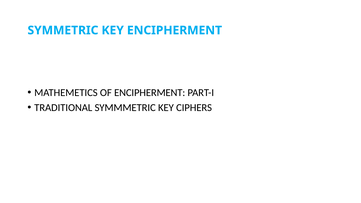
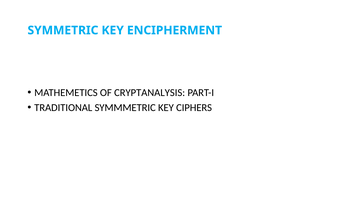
OF ENCIPHERMENT: ENCIPHERMENT -> CRYPTANALYSIS (150, 93)
